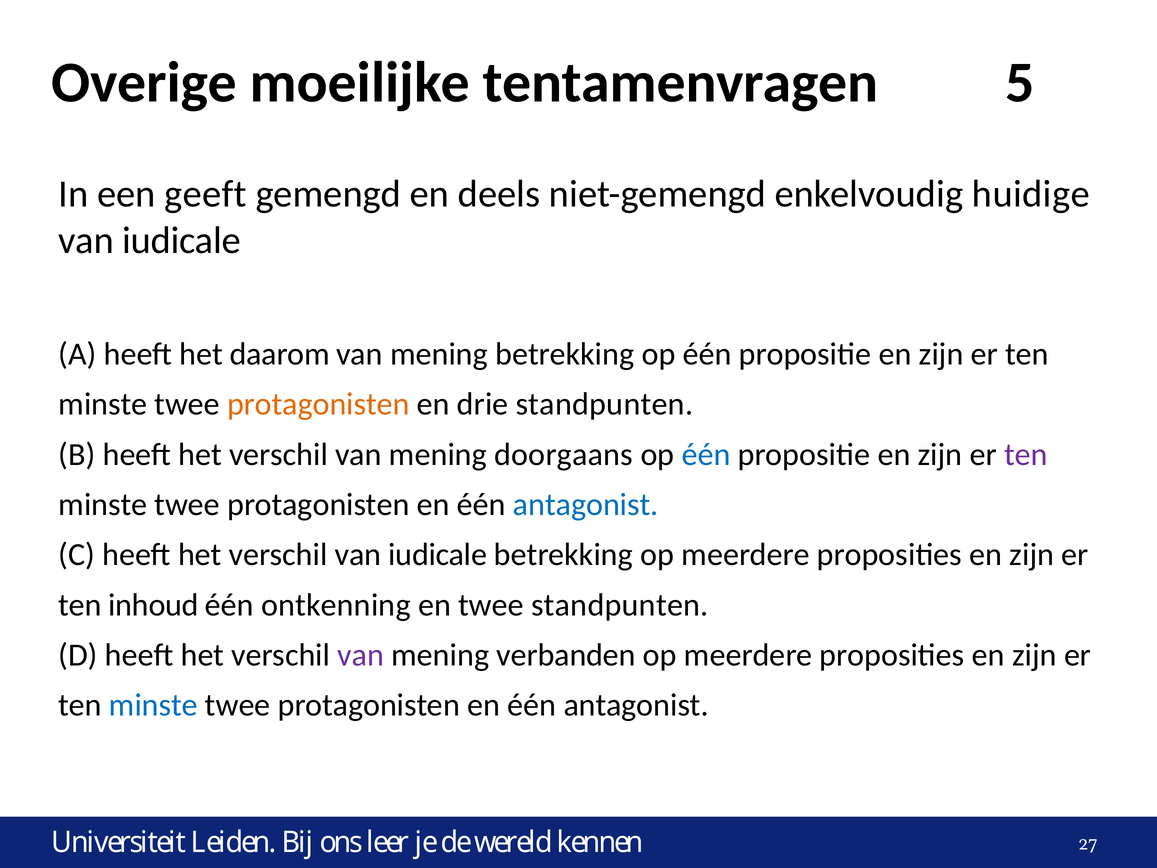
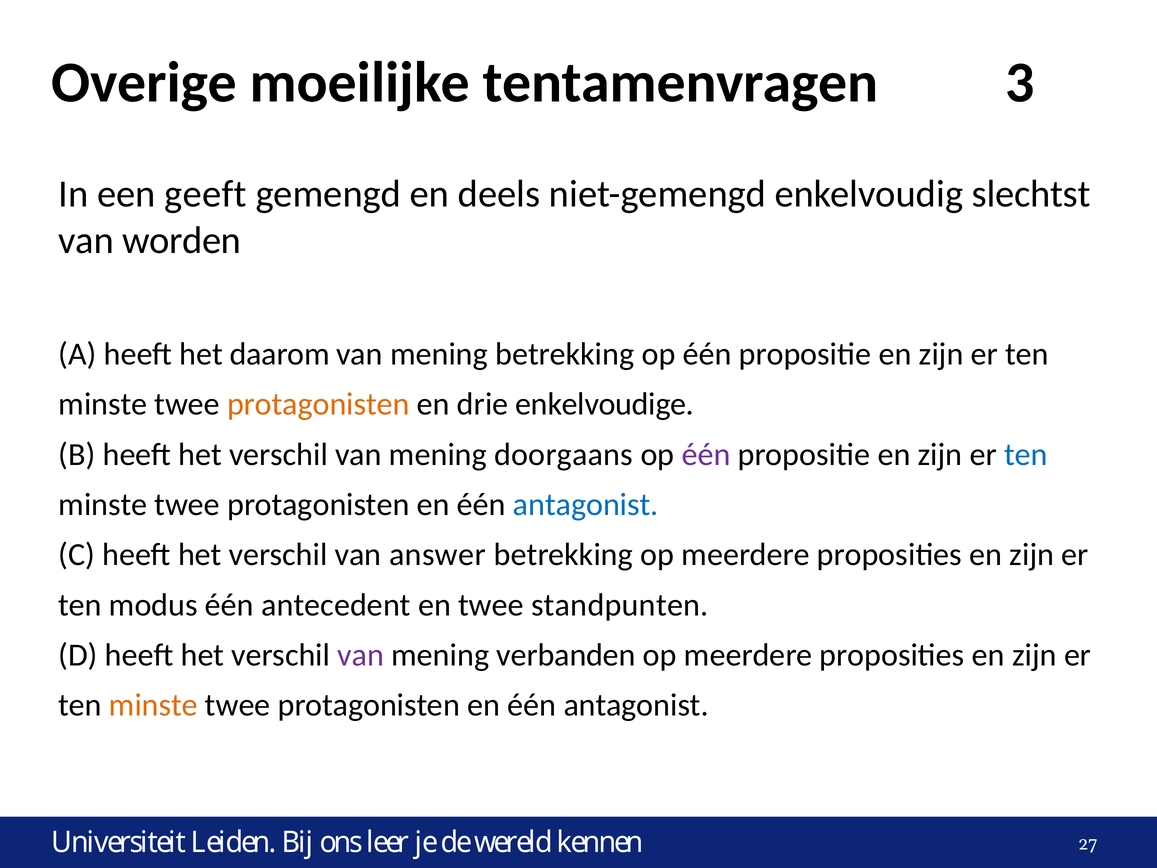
5: 5 -> 3 (1020, 83)
huidige: huidige -> slechtst (1031, 194)
iudicale: iudicale -> worden (182, 240)
drie standpunten: standpunten -> enkelvoudige (605, 404)
één colour: blue -> purple (706, 454)
ten colour: purple -> blue (1026, 454)
verschil van iudicale: iudicale -> answer (437, 555)
inhoud: inhoud -> modus (153, 605)
ontkenning: ontkenning -> antecedent (336, 605)
minste colour: blue -> orange (153, 705)
